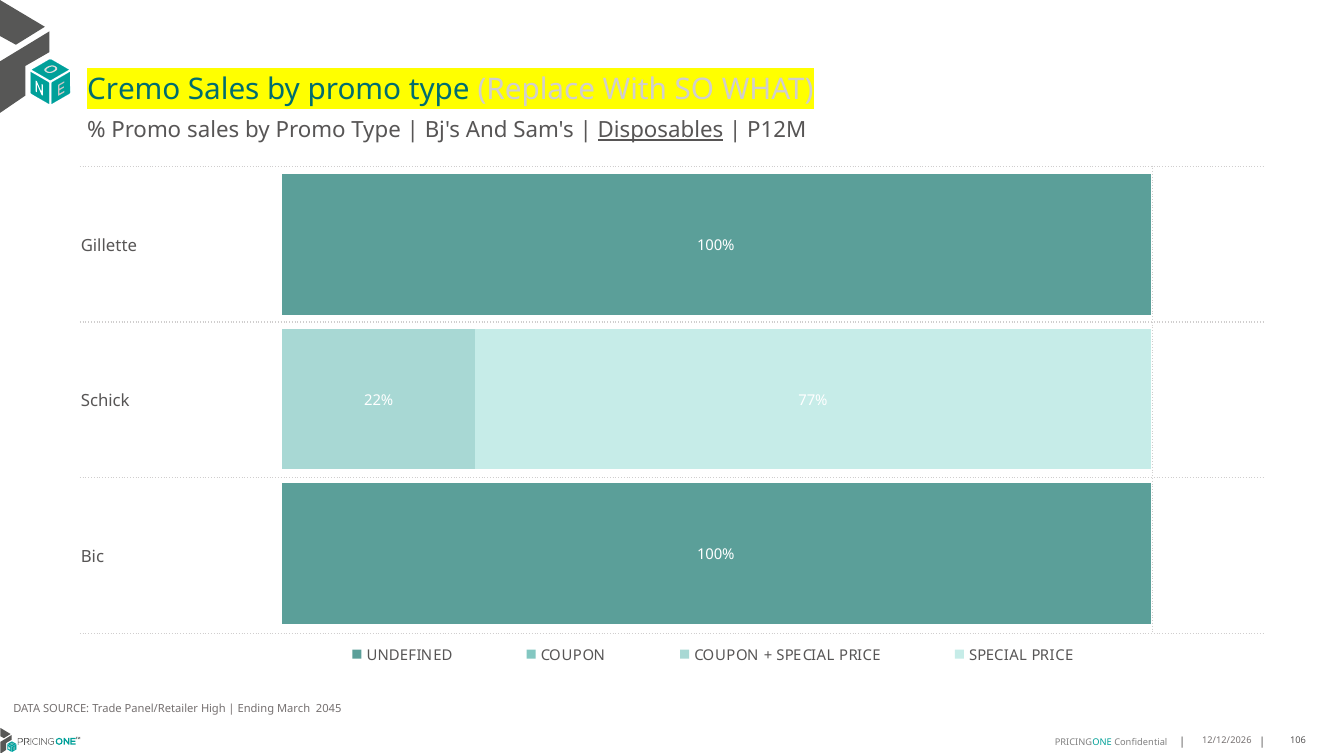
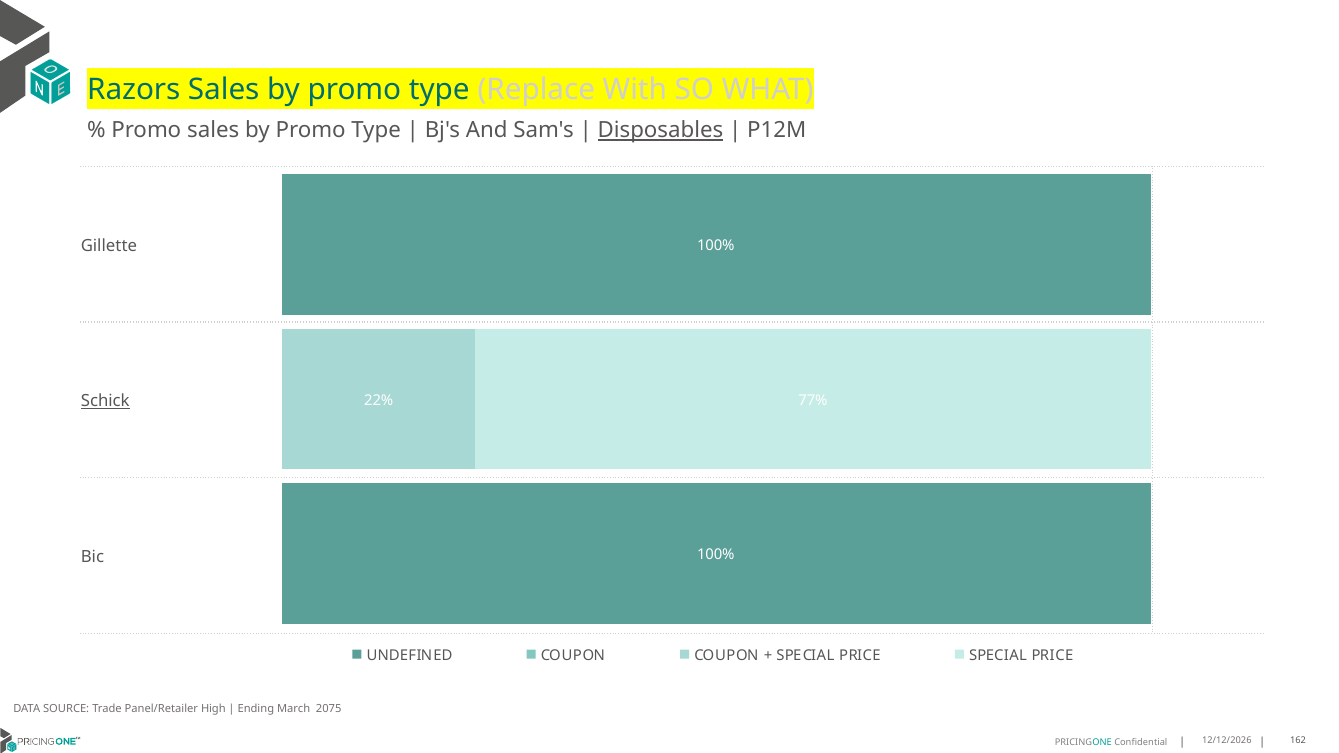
Cremo: Cremo -> Razors (134, 90)
Schick underline: none -> present (105, 401)
2045: 2045 -> 2075 (329, 709)
106: 106 -> 162 (1298, 741)
